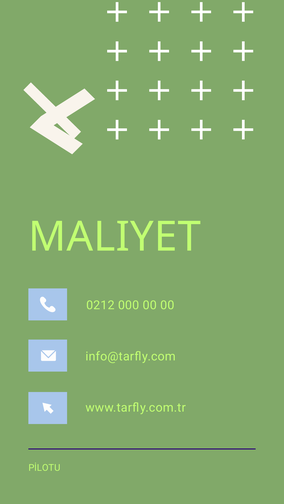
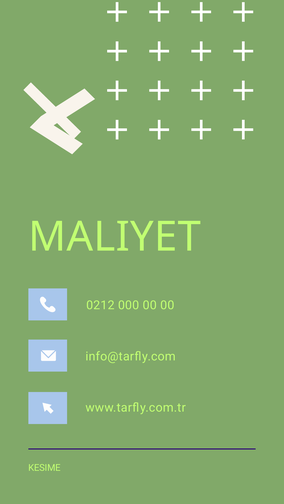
PİLOTU: PİLOTU -> KESIME (44, 469)
